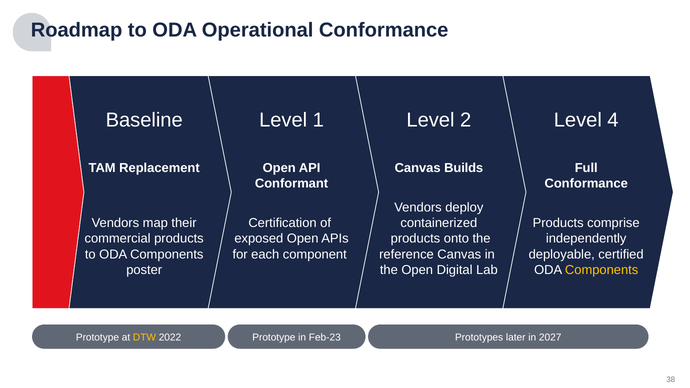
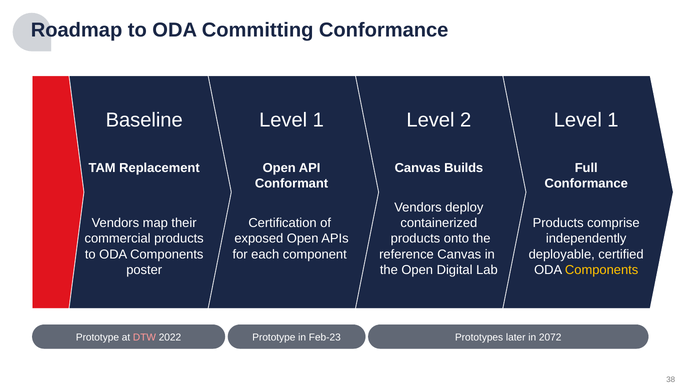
Operational: Operational -> Committing (258, 30)
4: 4 -> 1 (613, 120)
DTW colour: yellow -> pink (144, 337)
2027: 2027 -> 2072 (550, 337)
